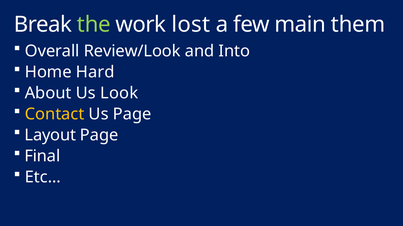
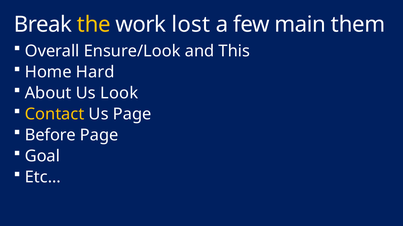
the colour: light green -> yellow (94, 24)
Review/Look: Review/Look -> Ensure/Look (132, 51)
Into: Into -> This (234, 51)
Layout: Layout -> Before (50, 135)
Final: Final -> Goal (42, 156)
